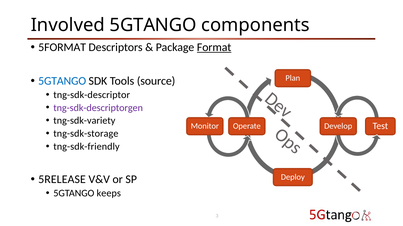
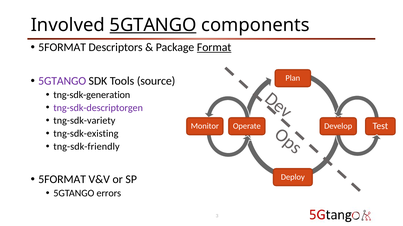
5GTANGO underline: none -> present (153, 25)
5GTANGO colour: blue -> purple (62, 81)
tng-sdk-descriptor: tng-sdk-descriptor -> tng-sdk-generation (92, 95)
tng-sdk-storage: tng-sdk-storage -> tng-sdk-existing (86, 134)
5RELEASE: 5RELEASE -> 5FORMAT (62, 180)
keeps: keeps -> errors (109, 194)
